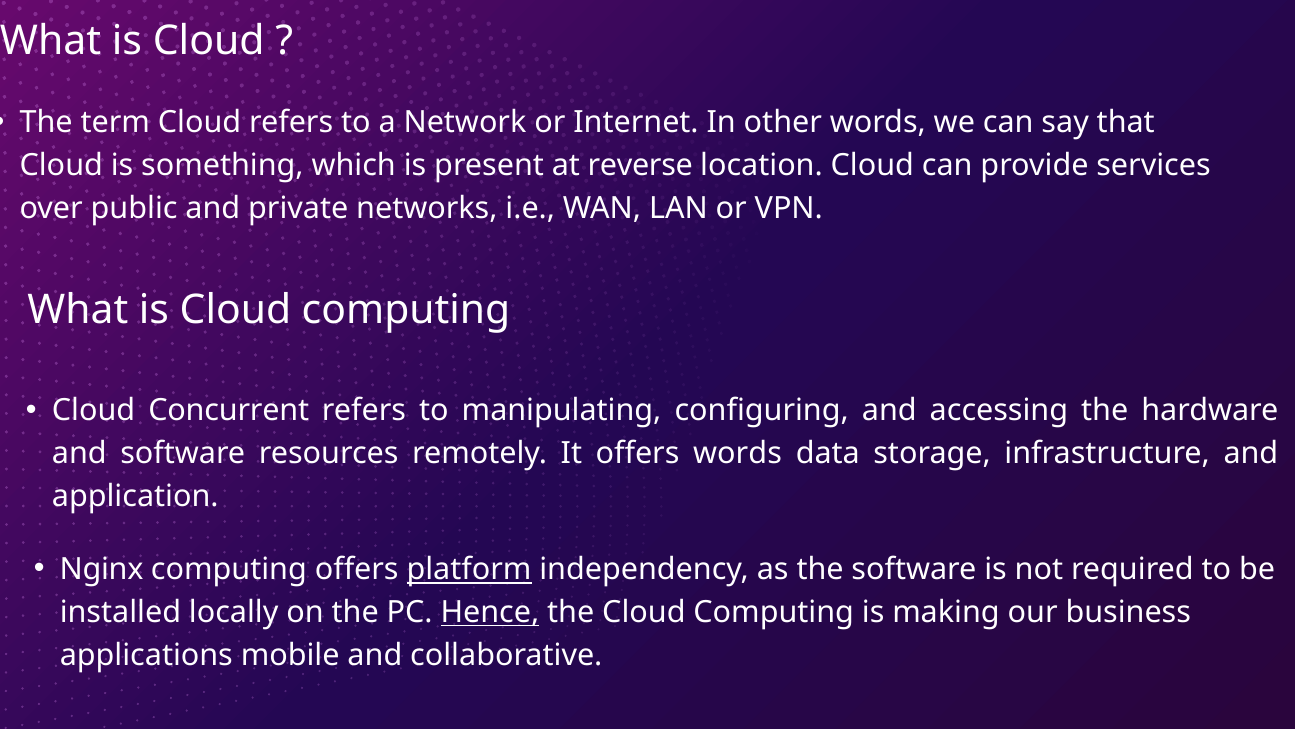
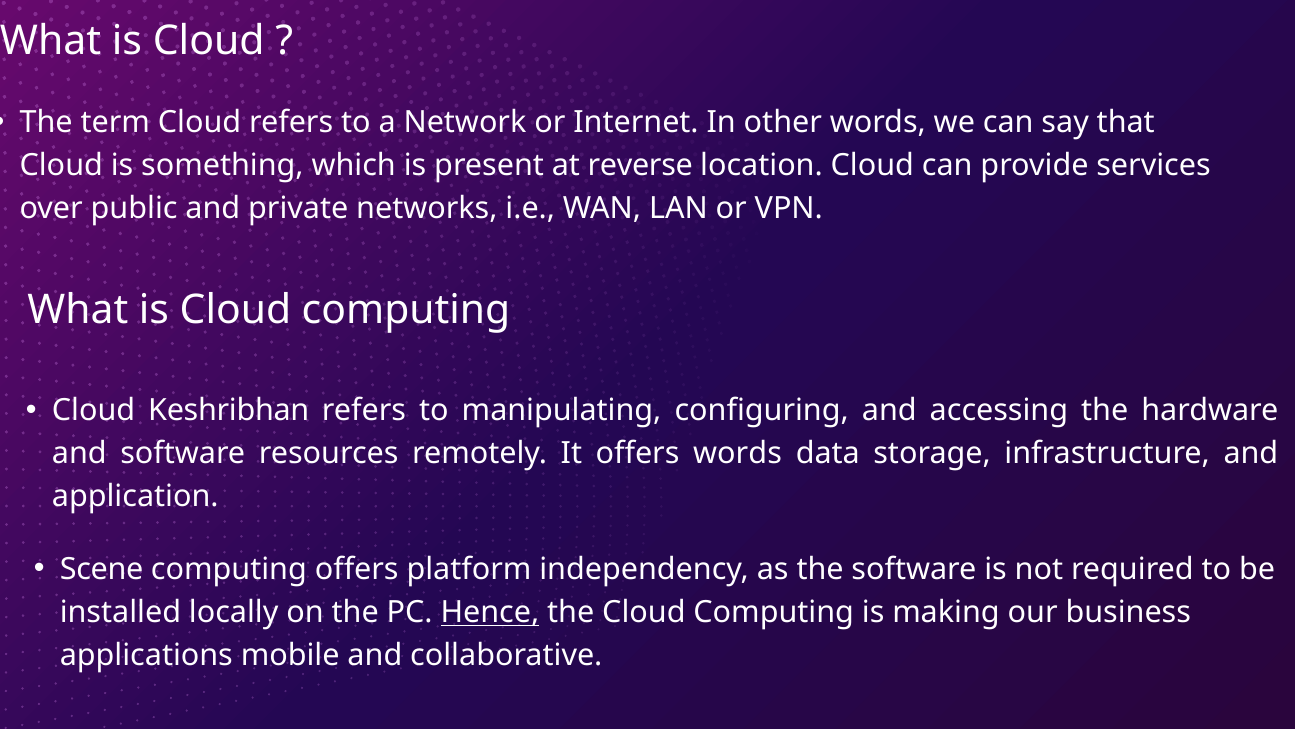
Concurrent: Concurrent -> Keshribhan (229, 410)
Nginx: Nginx -> Scene (102, 569)
platform underline: present -> none (469, 569)
